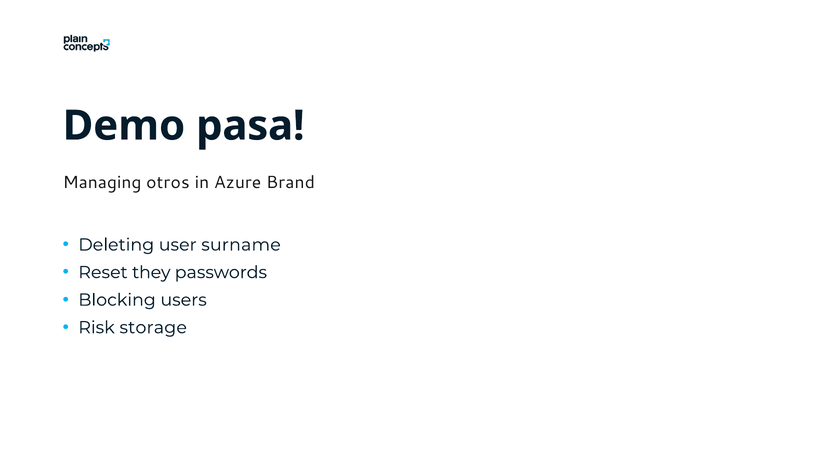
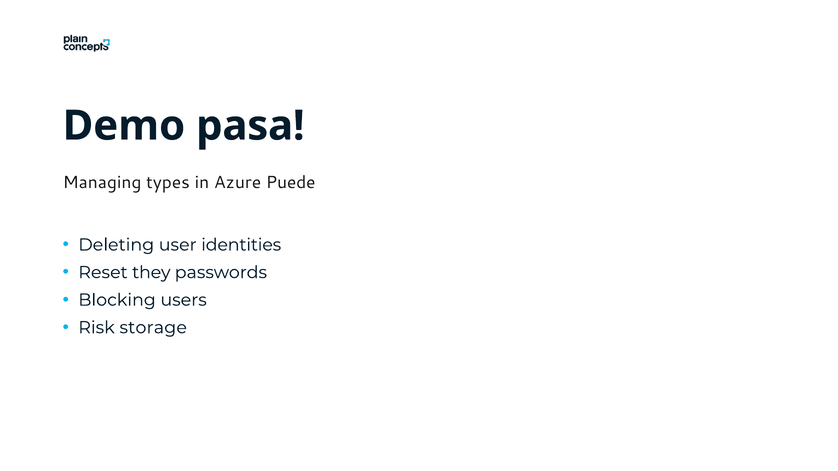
otros: otros -> types (168, 183)
Brand: Brand -> Puede (291, 183)
surname: surname -> identities (241, 245)
